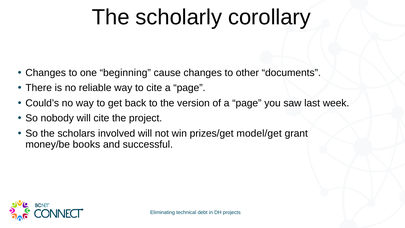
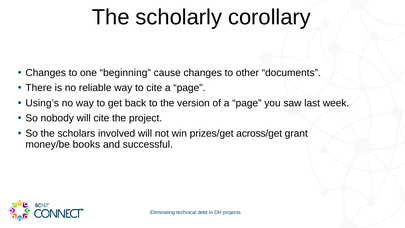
Could’s: Could’s -> Using’s (42, 103)
model/get: model/get -> across/get (259, 133)
